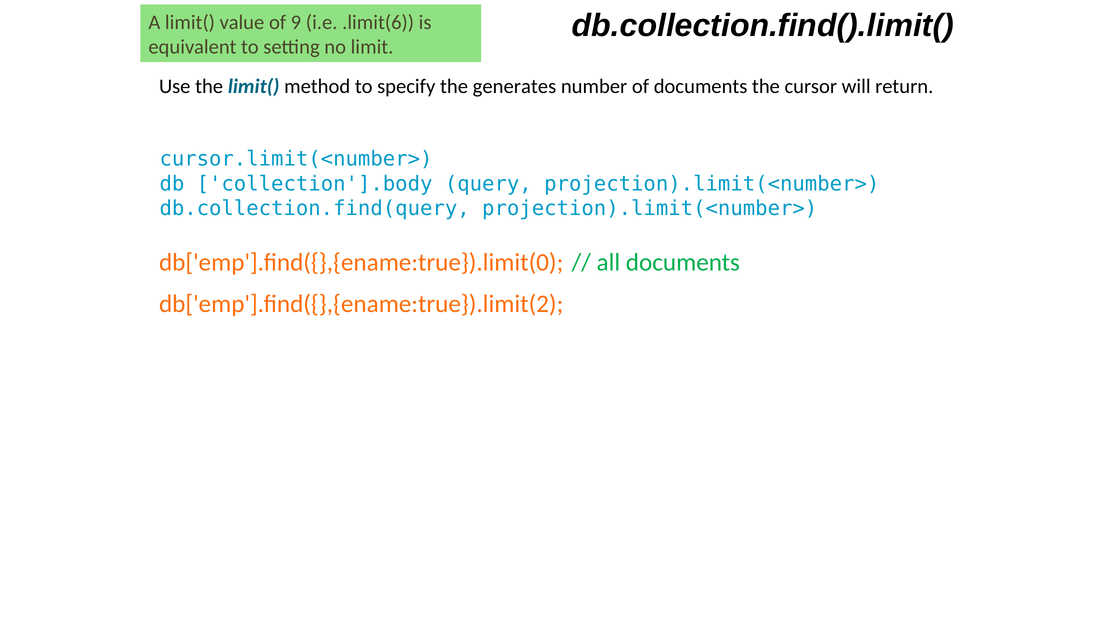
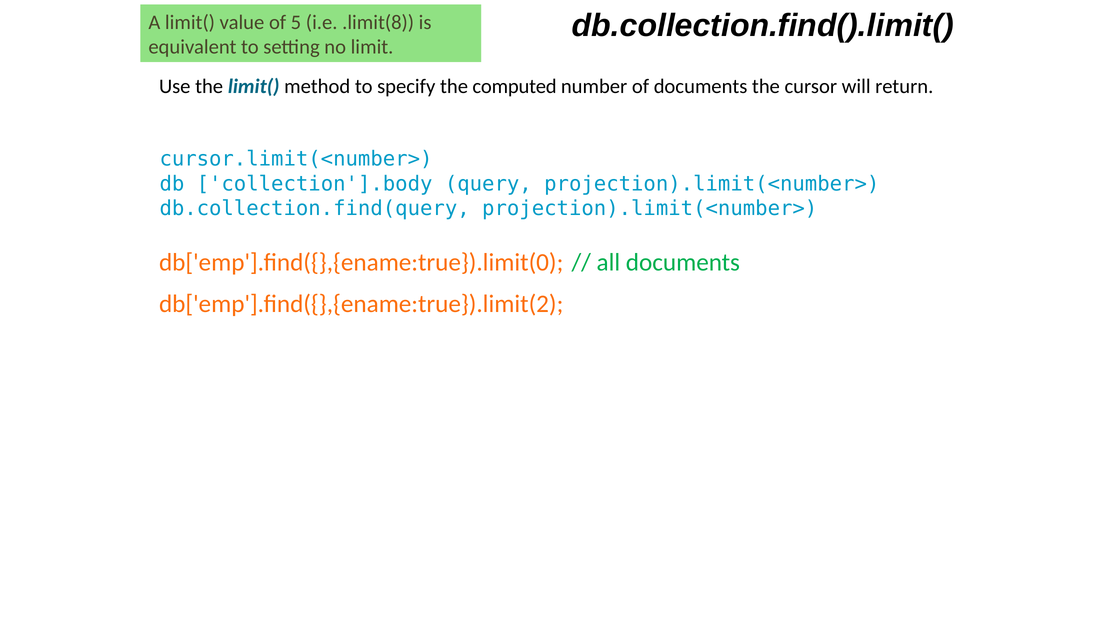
9: 9 -> 5 (296, 22)
.limit(6: .limit(6 -> .limit(8 (378, 22)
generates: generates -> computed (515, 87)
